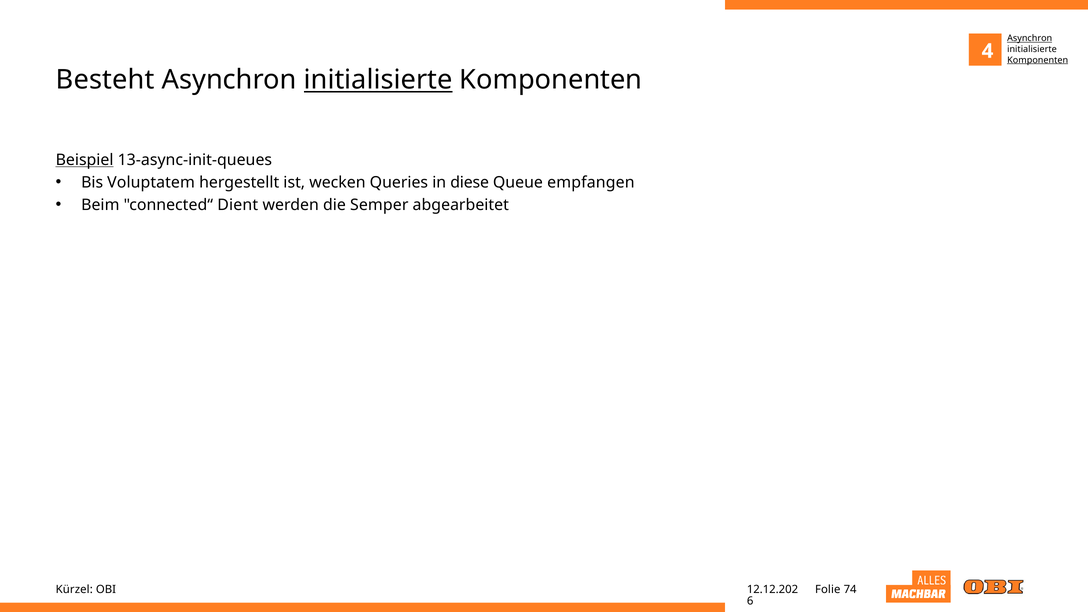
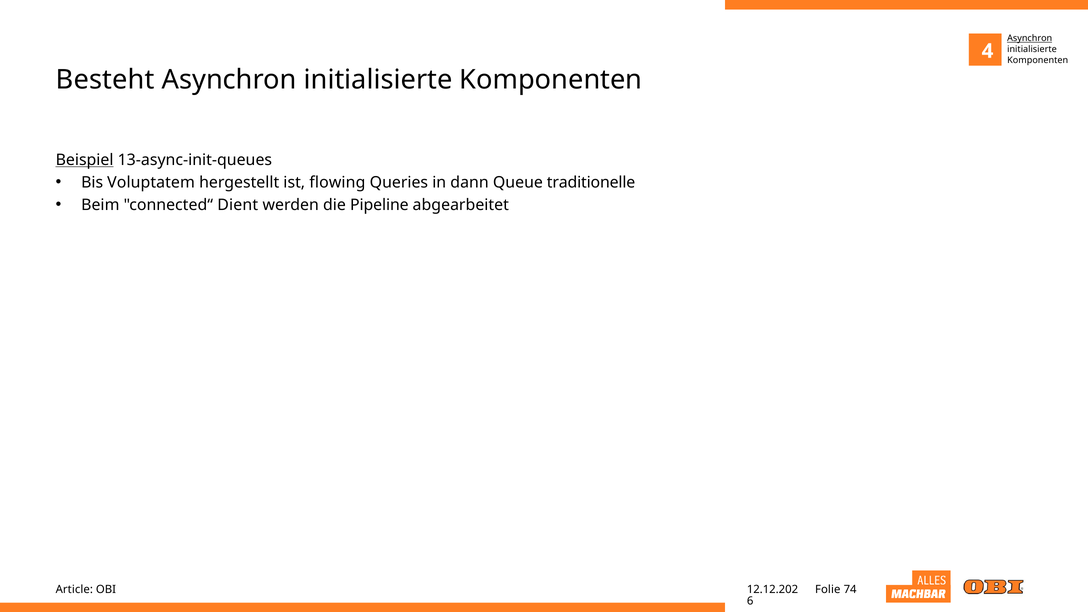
Komponenten underline: present -> none (1038, 60)
initialisierte underline: present -> none (378, 80)
wecken: wecken -> flowing (337, 182)
diese: diese -> dann (470, 182)
empfangen: empfangen -> traditionelle (591, 182)
Semper: Semper -> Pipeline (379, 205)
Kürzel: Kürzel -> Article (74, 590)
